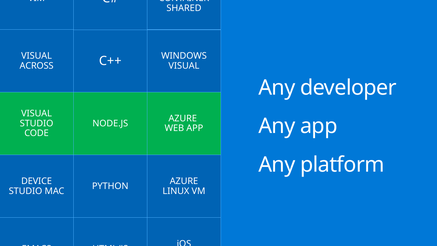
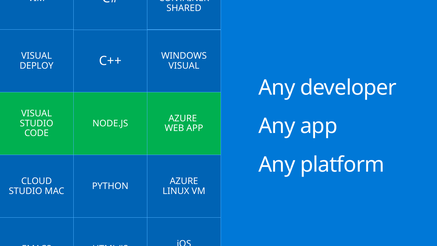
ACROSS: ACROSS -> DEPLOY (37, 66)
DEVICE: DEVICE -> CLOUD (37, 181)
